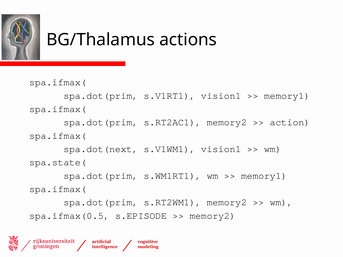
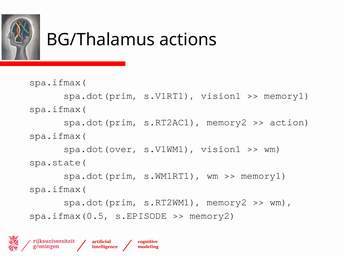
spa.dot(next: spa.dot(next -> spa.dot(over (101, 149)
